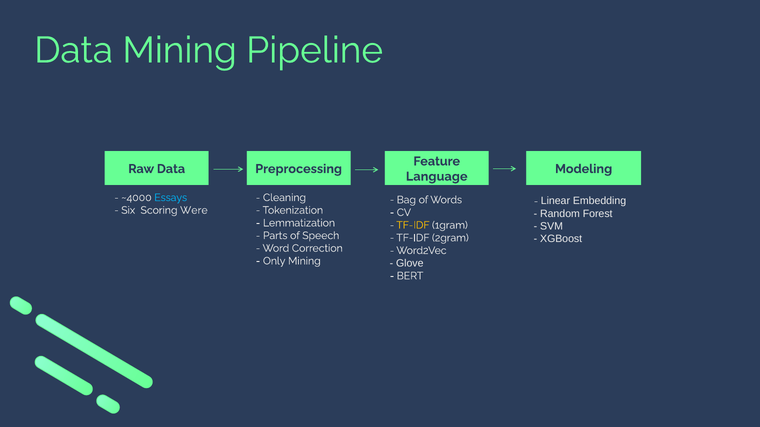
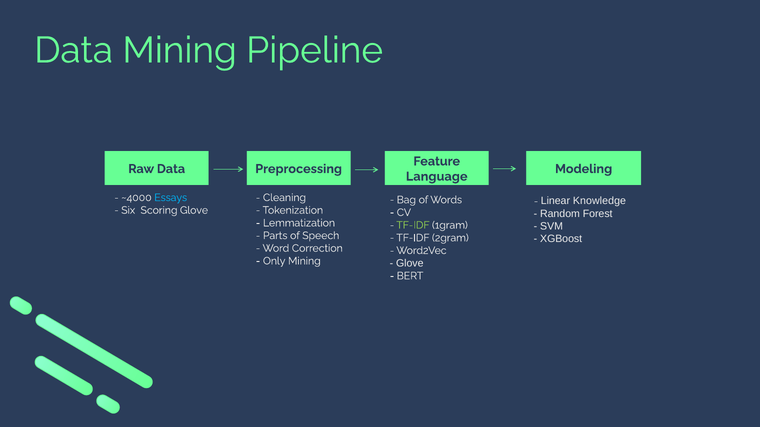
Embedding: Embedding -> Knowledge (599, 201)
Scoring Were: Were -> Glove (194, 210)
TF-IDF colour: yellow -> light green (413, 225)
